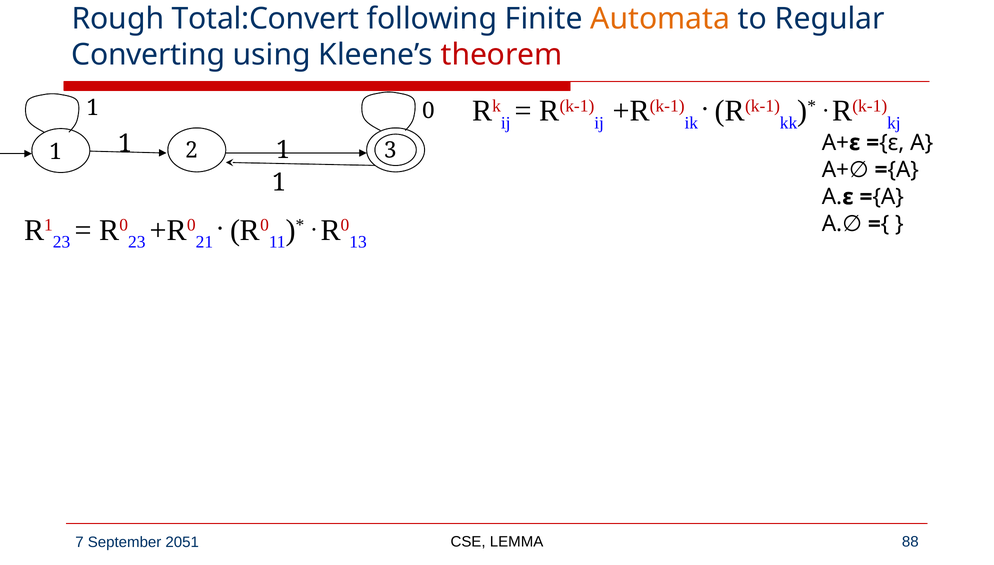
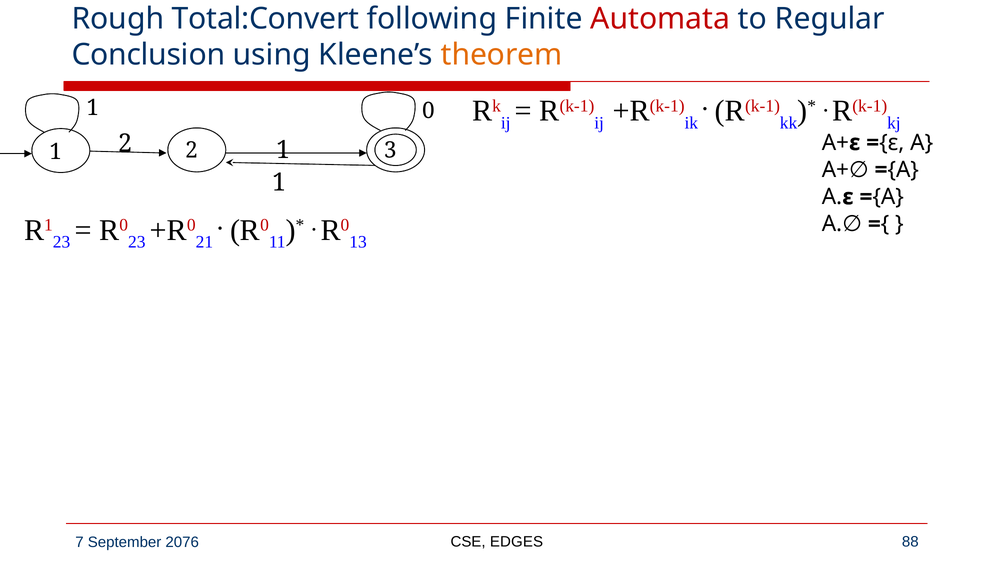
Automata colour: orange -> red (660, 19)
Converting: Converting -> Conclusion (148, 55)
theorem colour: red -> orange (502, 55)
1: 1 -> 2 (125, 143)
2051: 2051 -> 2076 (182, 542)
LEMMA: LEMMA -> EDGES (517, 542)
